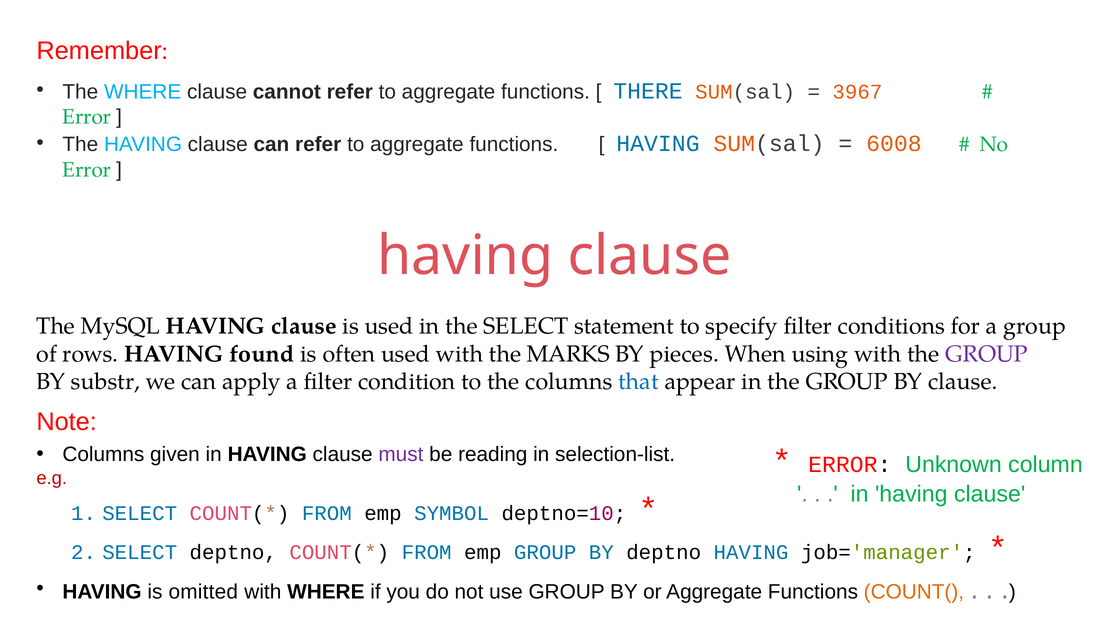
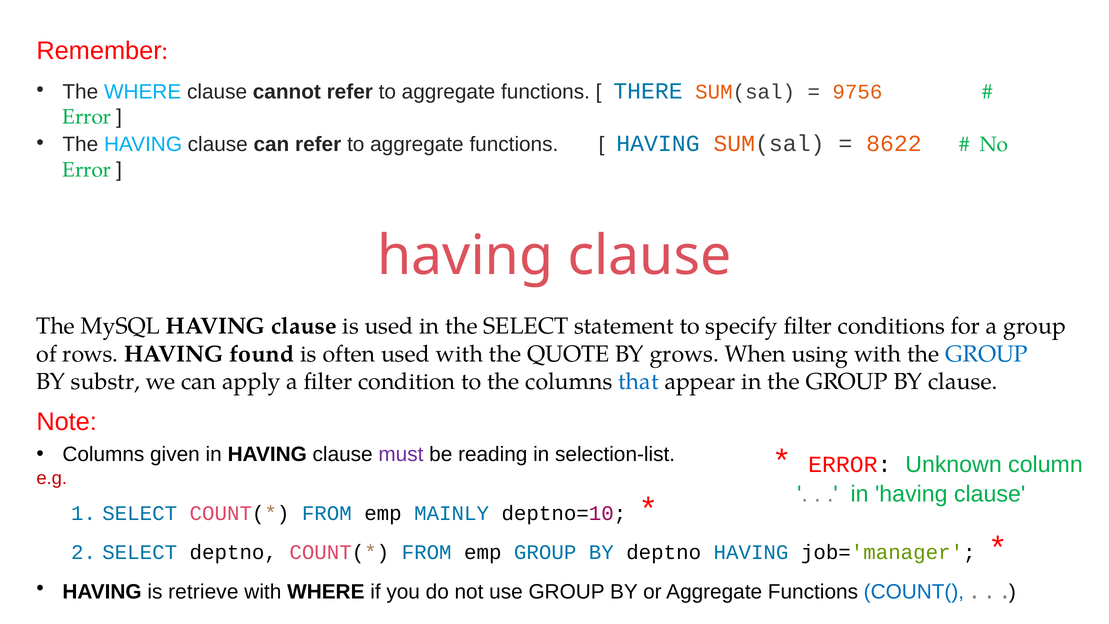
3967: 3967 -> 9756 (857, 92)
6008: 6008 -> 8622 (894, 144)
MARKS: MARKS -> QUOTE (568, 354)
pieces: pieces -> grows (684, 354)
GROUP colour: purple -> blue (987, 354)
SYMBOL: SYMBOL -> MAINLY (452, 513)
omitted: omitted -> retrieve (203, 592)
COUNT( colour: orange -> blue (914, 592)
